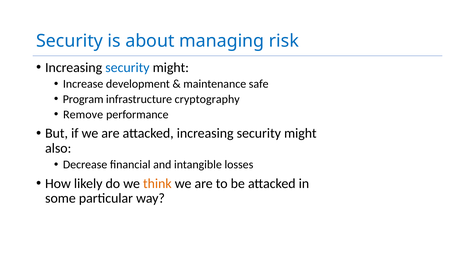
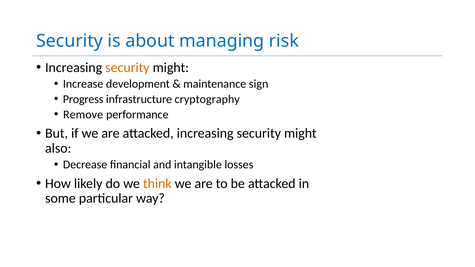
security colour: blue -> orange (127, 68)
safe: safe -> sign (259, 84)
Program: Program -> Progress (83, 99)
